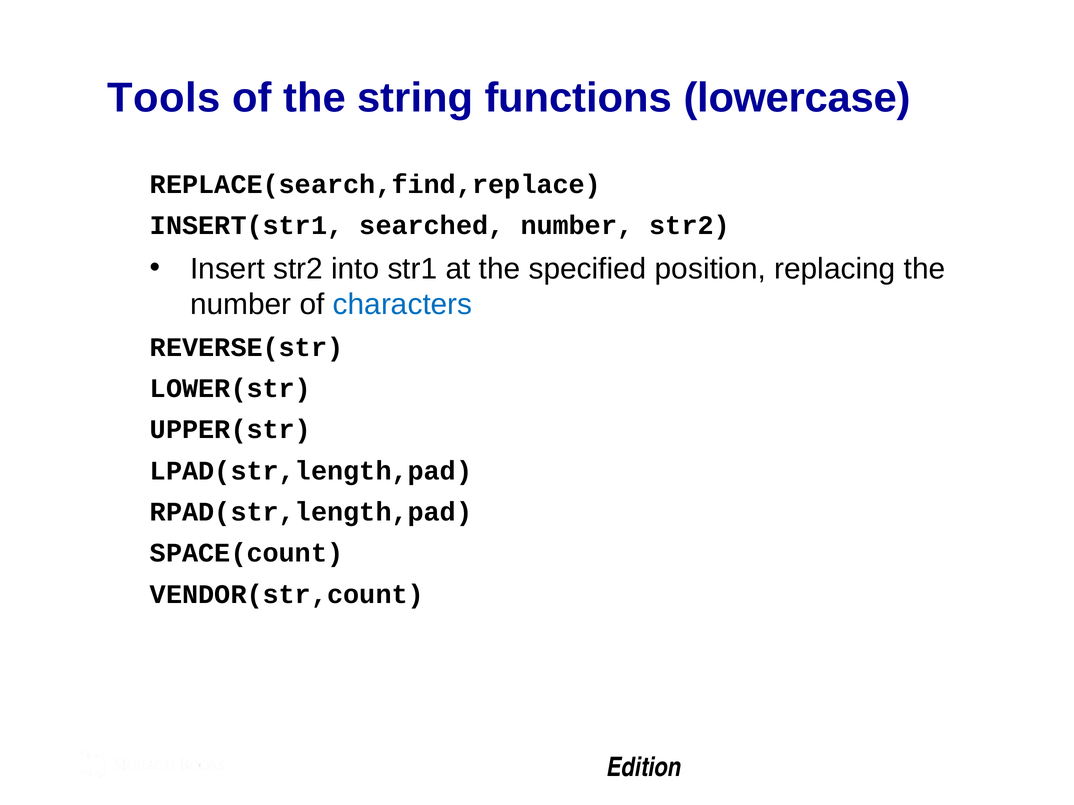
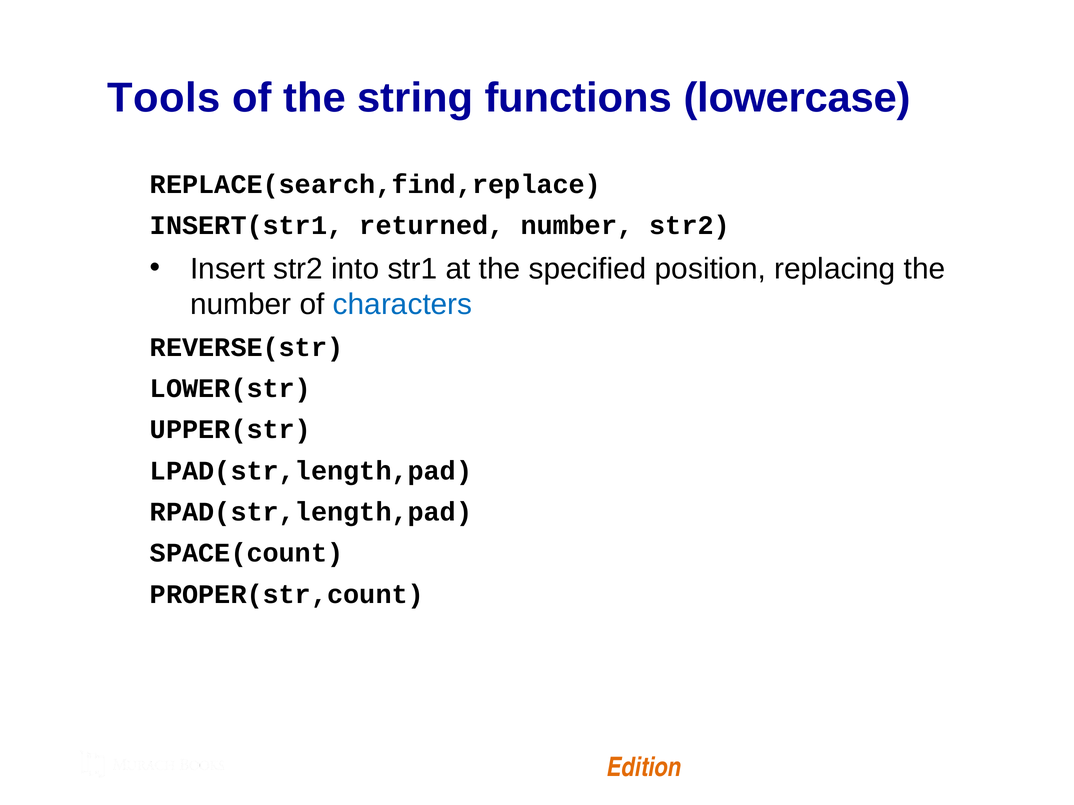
searched: searched -> returned (432, 226)
VENDOR(str,count: VENDOR(str,count -> PROPER(str,count (287, 595)
Edition colour: black -> orange (644, 768)
